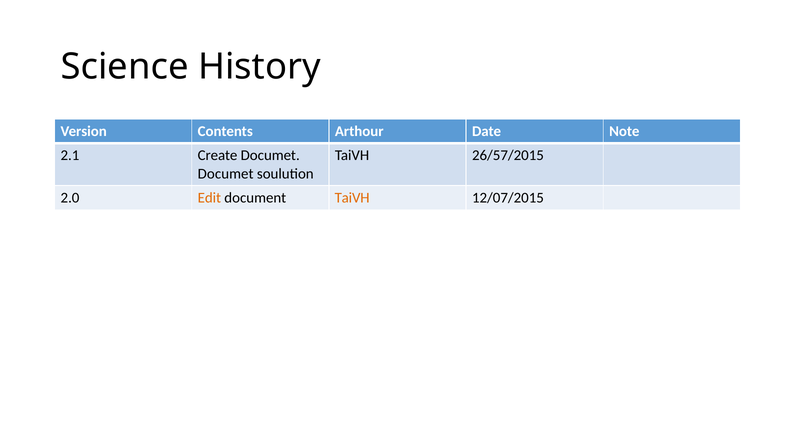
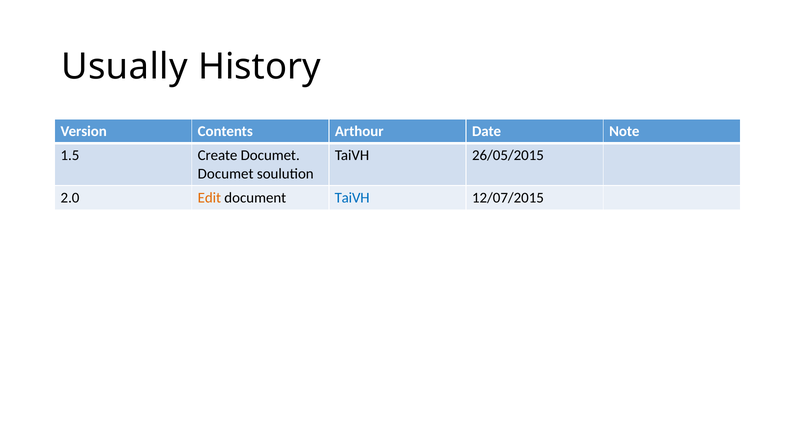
Science: Science -> Usually (124, 67)
2.1: 2.1 -> 1.5 (70, 155)
26/57/2015: 26/57/2015 -> 26/05/2015 (508, 155)
TaiVH colour: orange -> blue (352, 198)
